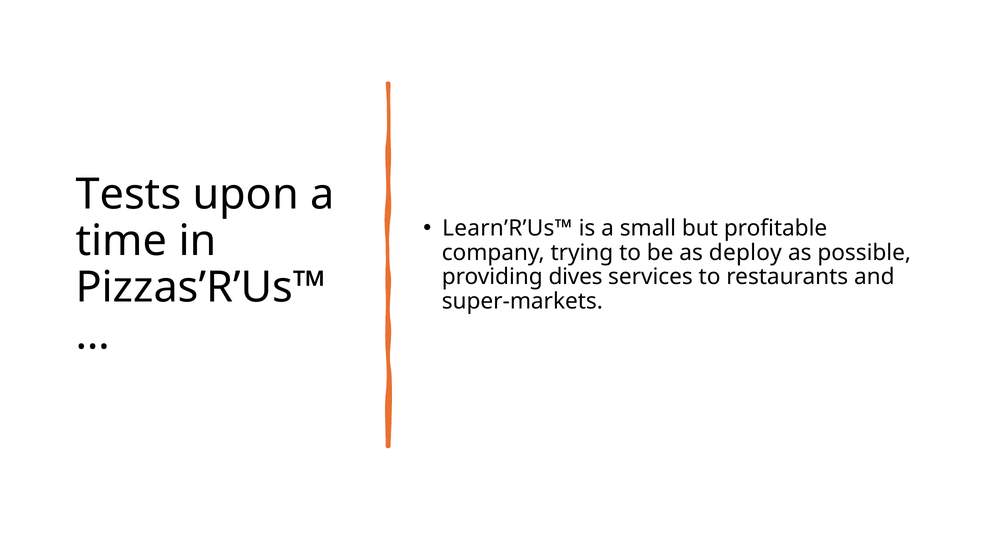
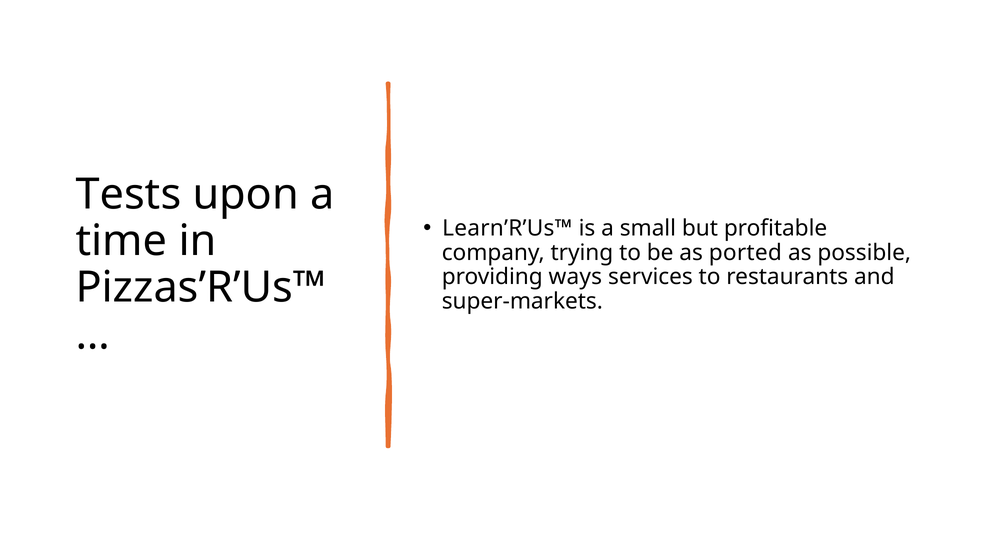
deploy: deploy -> ported (745, 253)
dives: dives -> ways (575, 277)
